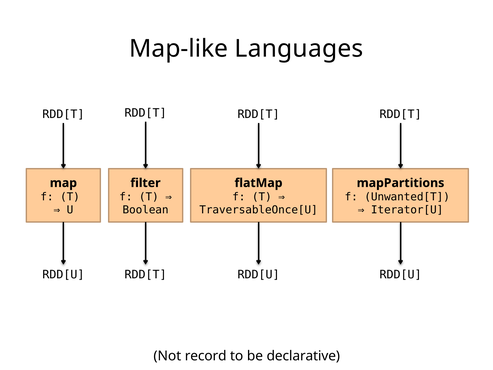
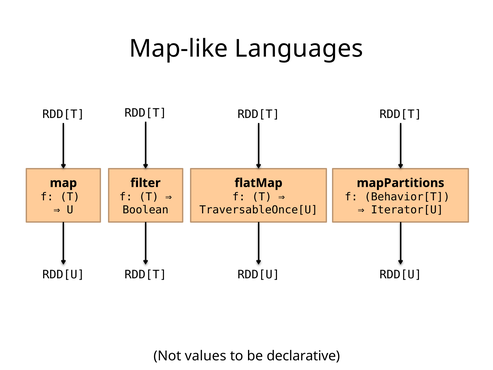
Unwanted[T: Unwanted[T -> Behavior[T (407, 197)
record: record -> values (206, 356)
